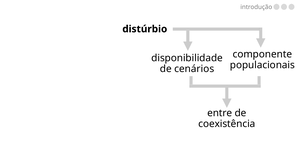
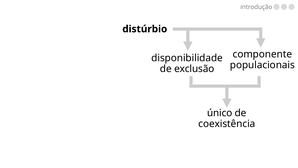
cenários: cenários -> exclusão (194, 69)
entre: entre -> único (220, 113)
